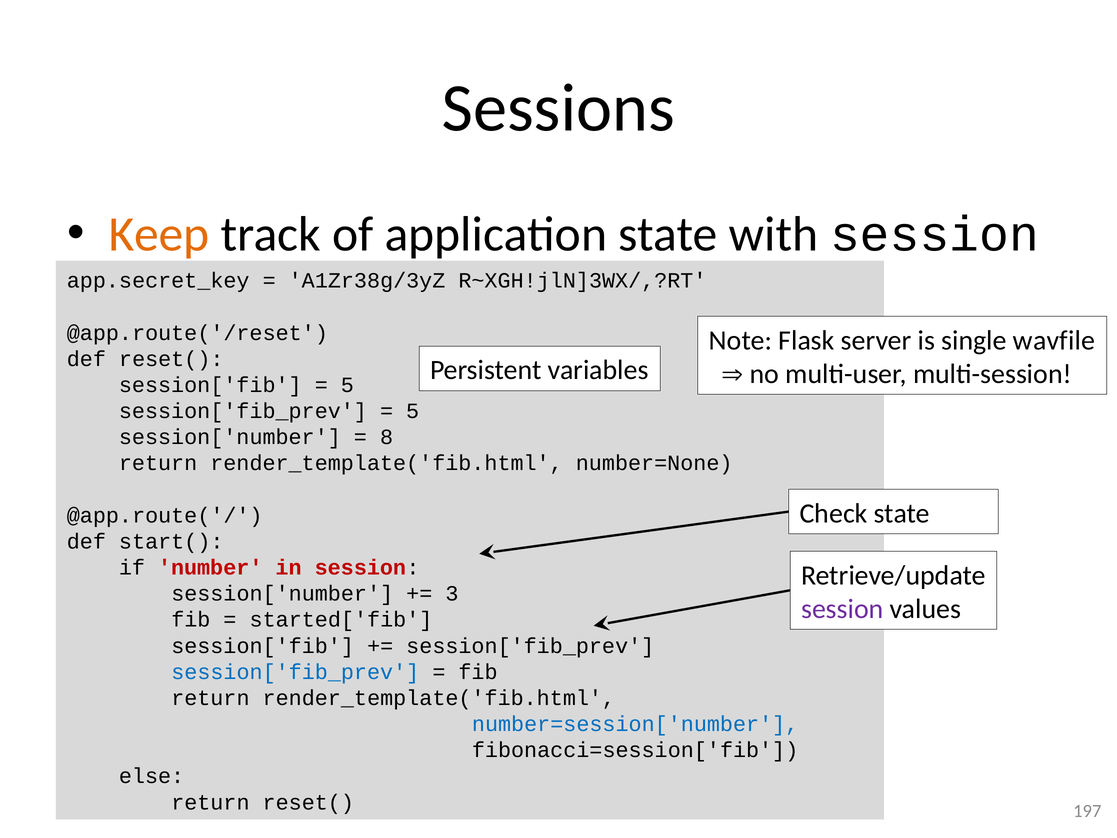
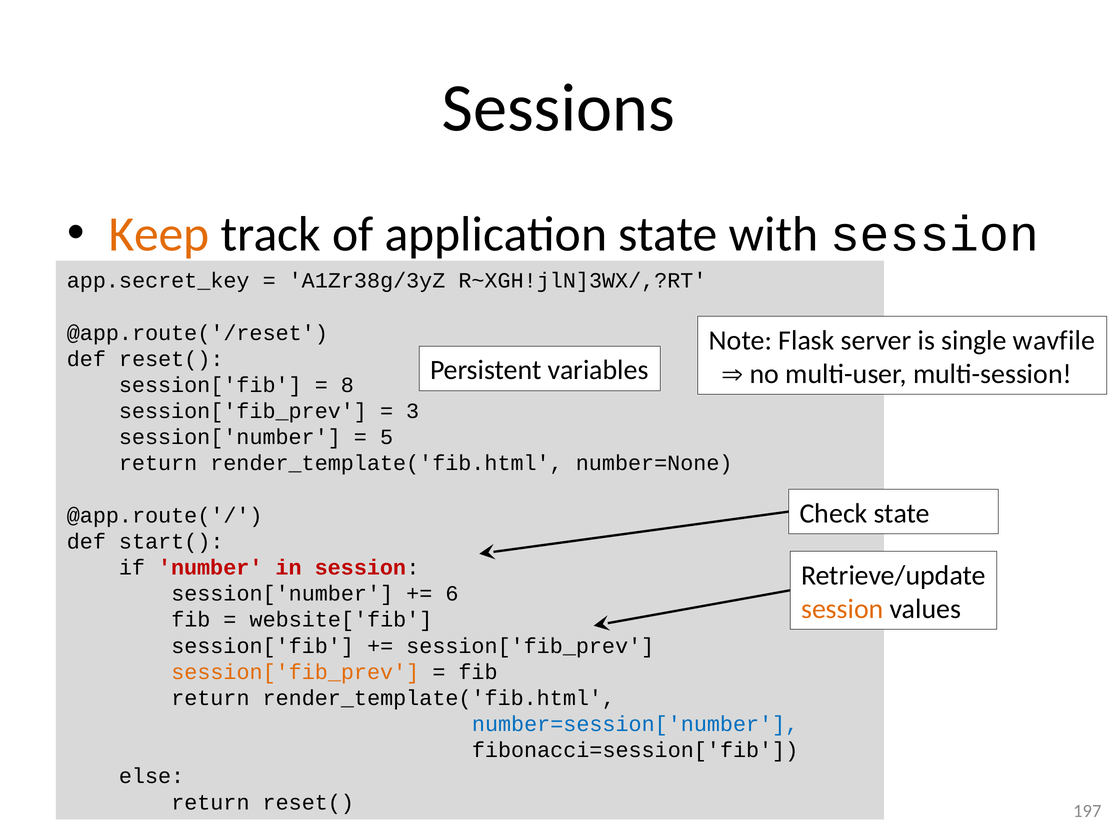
5: 5 -> 8 (347, 385)
5: 5 -> 3 (413, 411)
8: 8 -> 5 (387, 437)
3: 3 -> 6 (452, 594)
session colour: purple -> orange (842, 609)
started['fib: started['fib -> website['fib (341, 620)
session['fib_prev colour: blue -> orange (295, 672)
